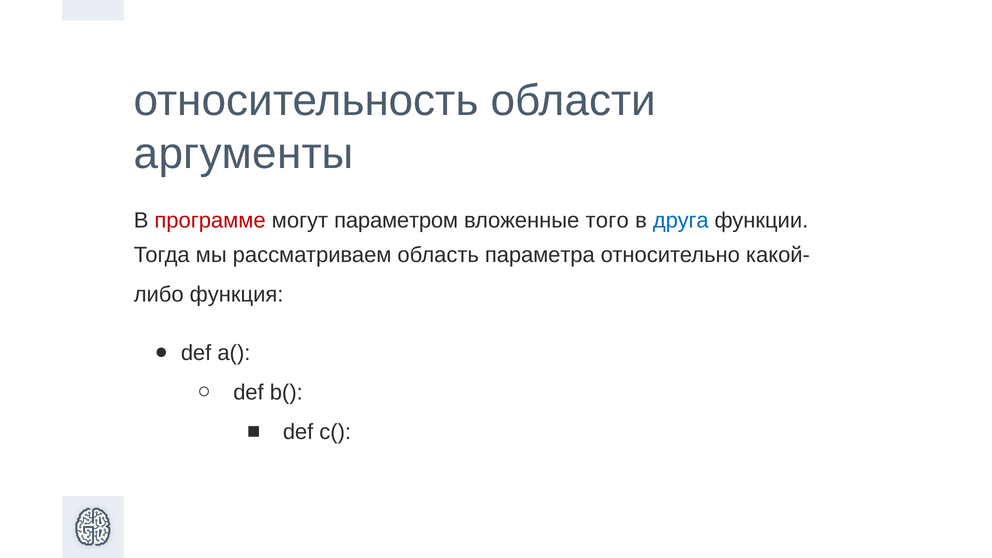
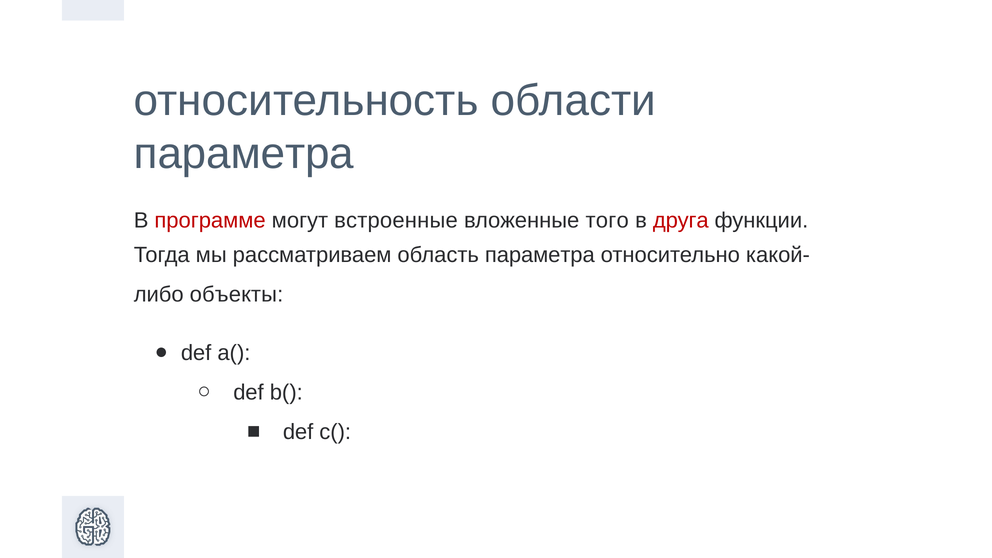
аргументы: аргументы -> параметра (244, 154)
параметром: параметром -> встроенные (396, 221)
друга colour: blue -> red (681, 221)
функция: функция -> объекты (236, 295)
